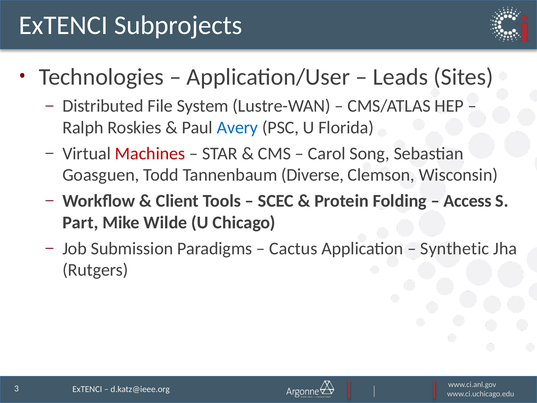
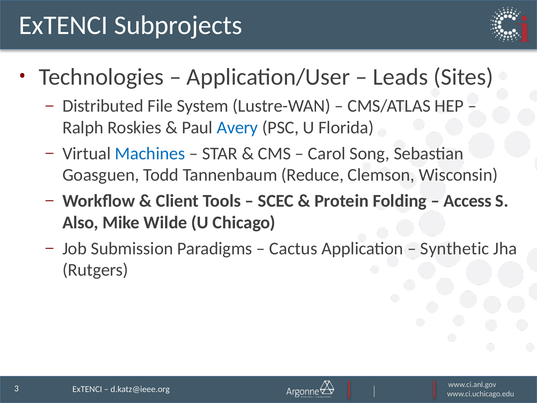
Machines colour: red -> blue (150, 153)
Diverse: Diverse -> Reduce (313, 175)
Part: Part -> Also (80, 222)
